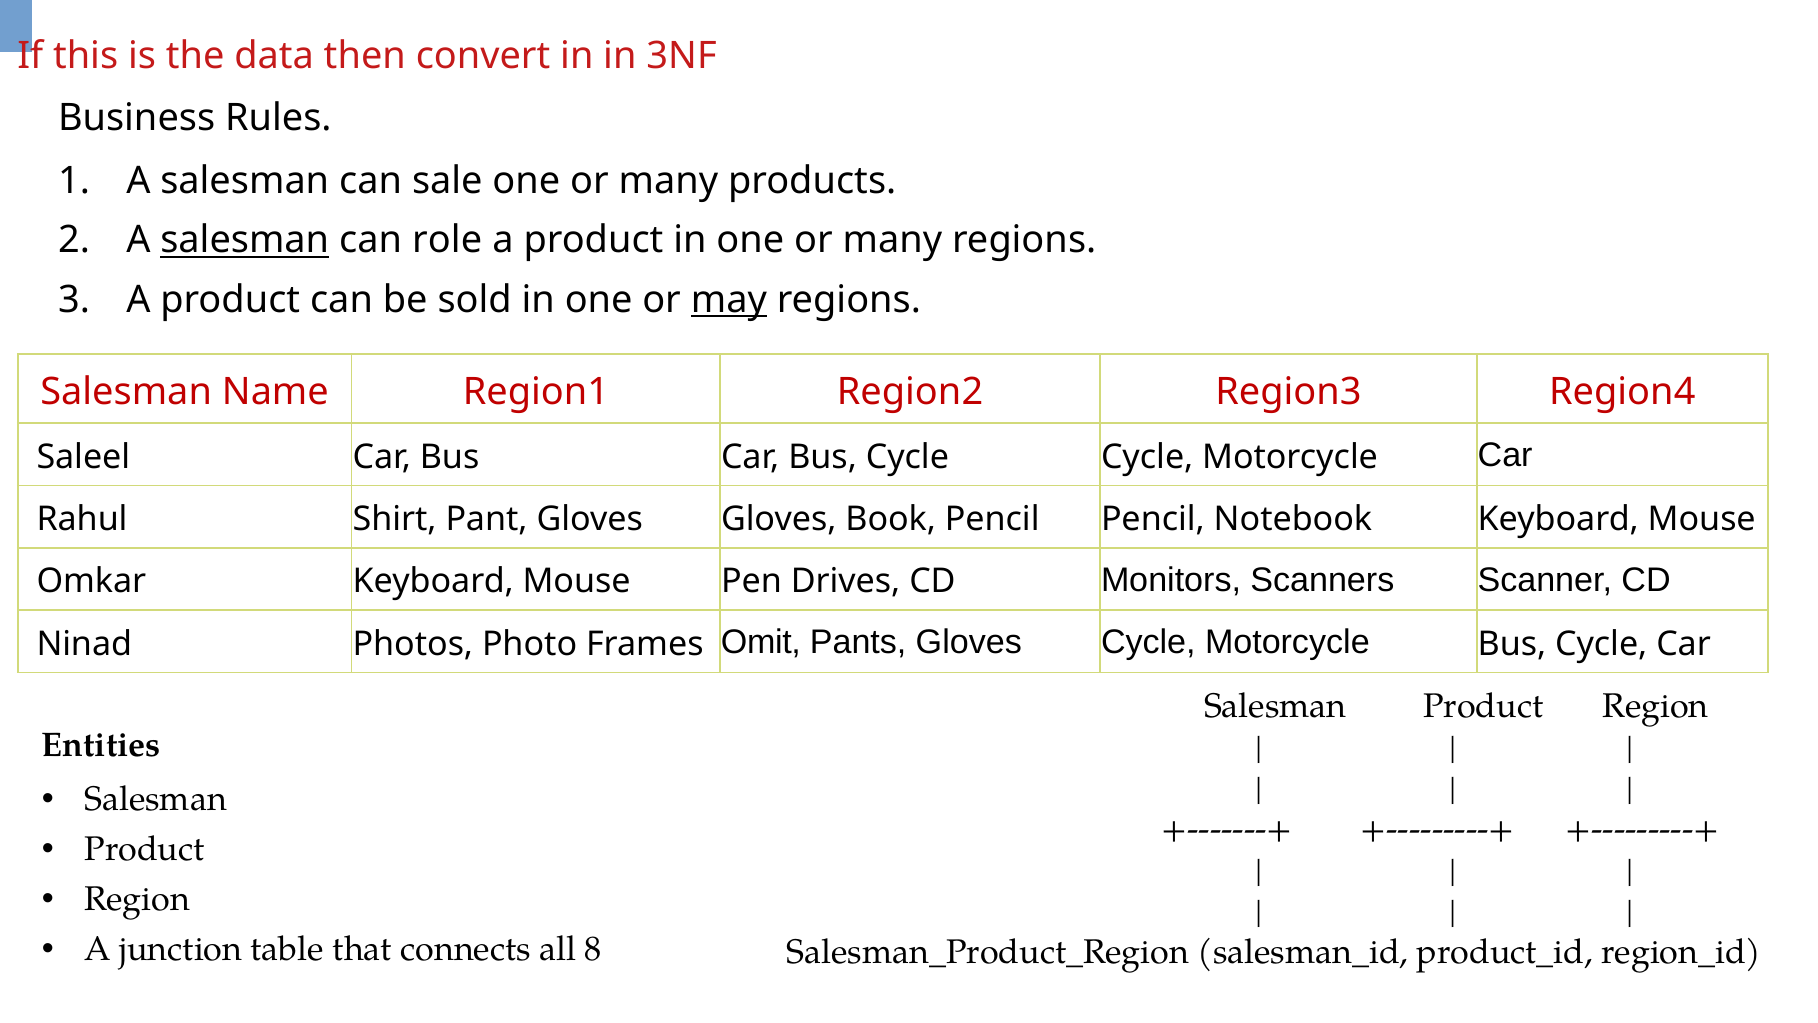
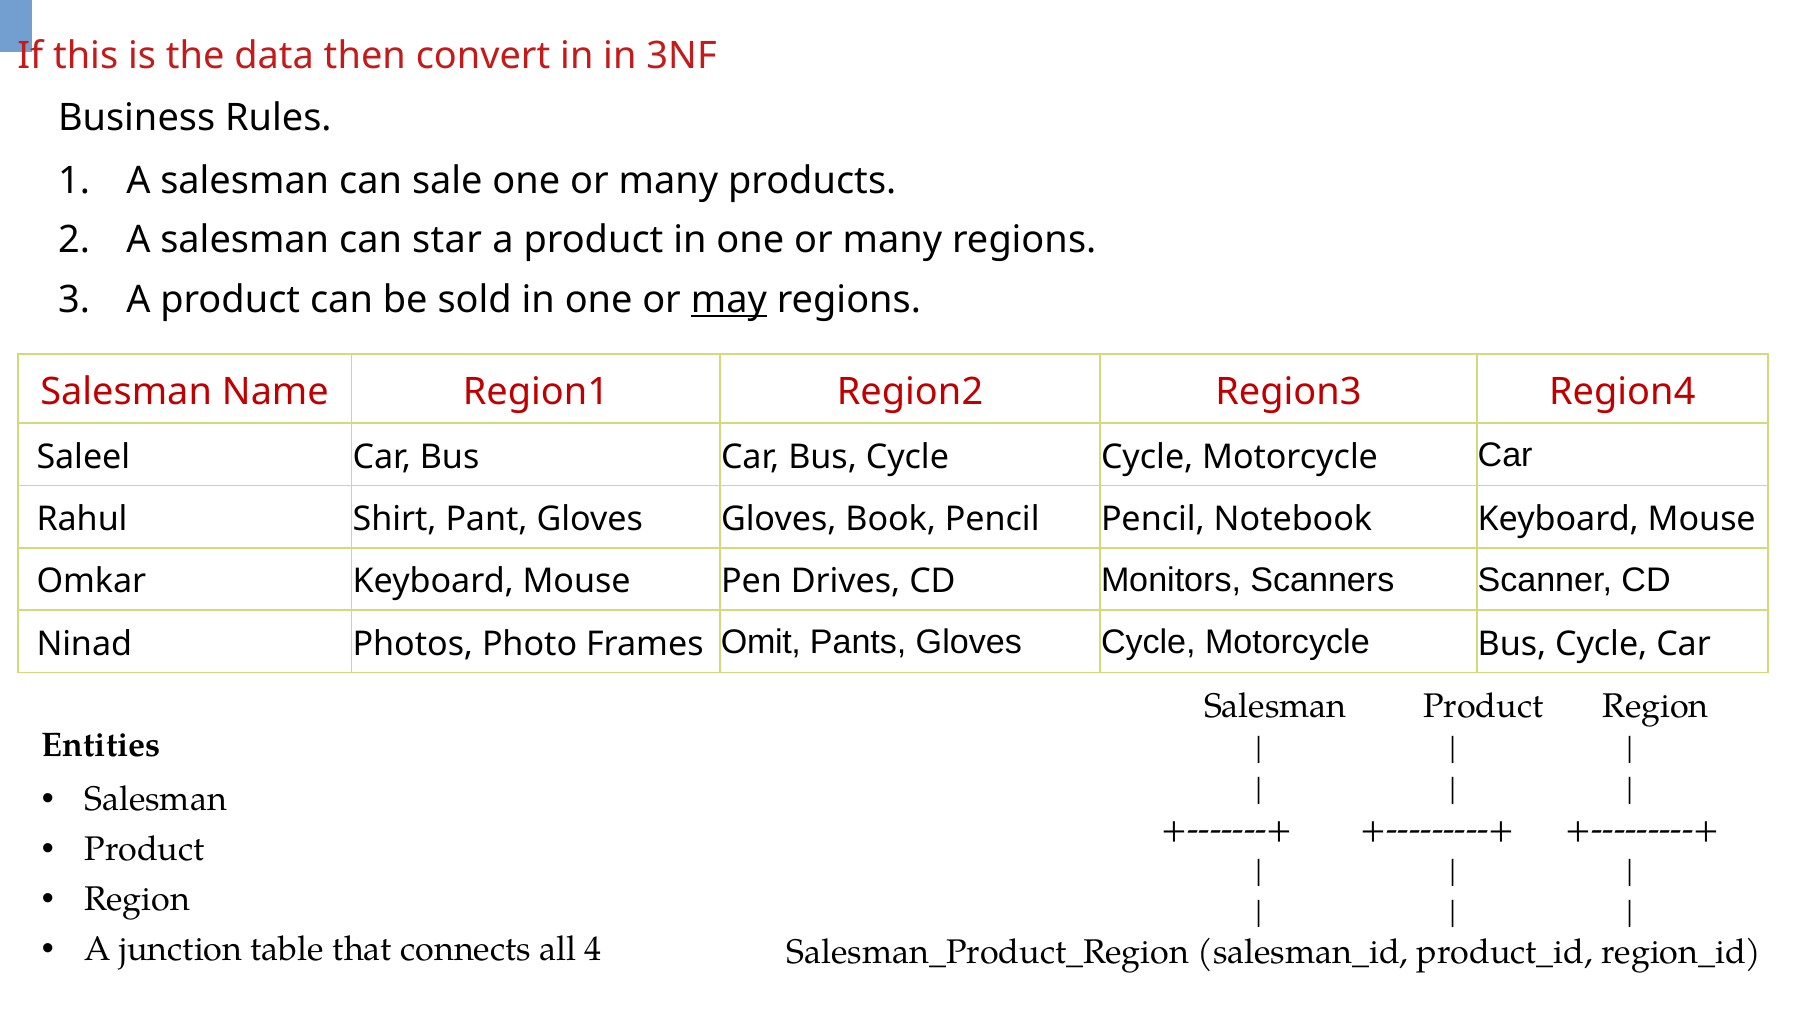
salesman underline: present -> none (245, 240)
role: role -> star (447, 240)
8: 8 -> 4 (593, 949)
